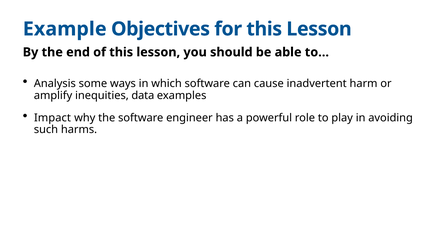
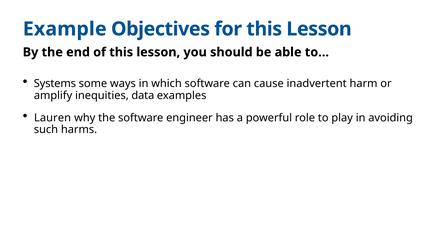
Analysis: Analysis -> Systems (55, 84)
Impact: Impact -> Lauren (53, 118)
